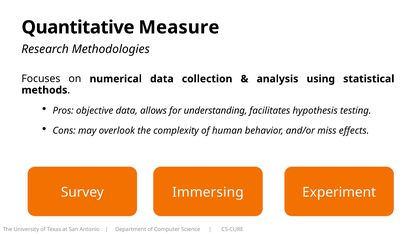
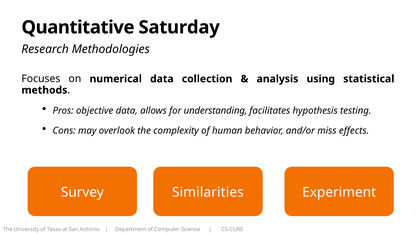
Measure: Measure -> Saturday (179, 27)
Immersing: Immersing -> Similarities (208, 192)
